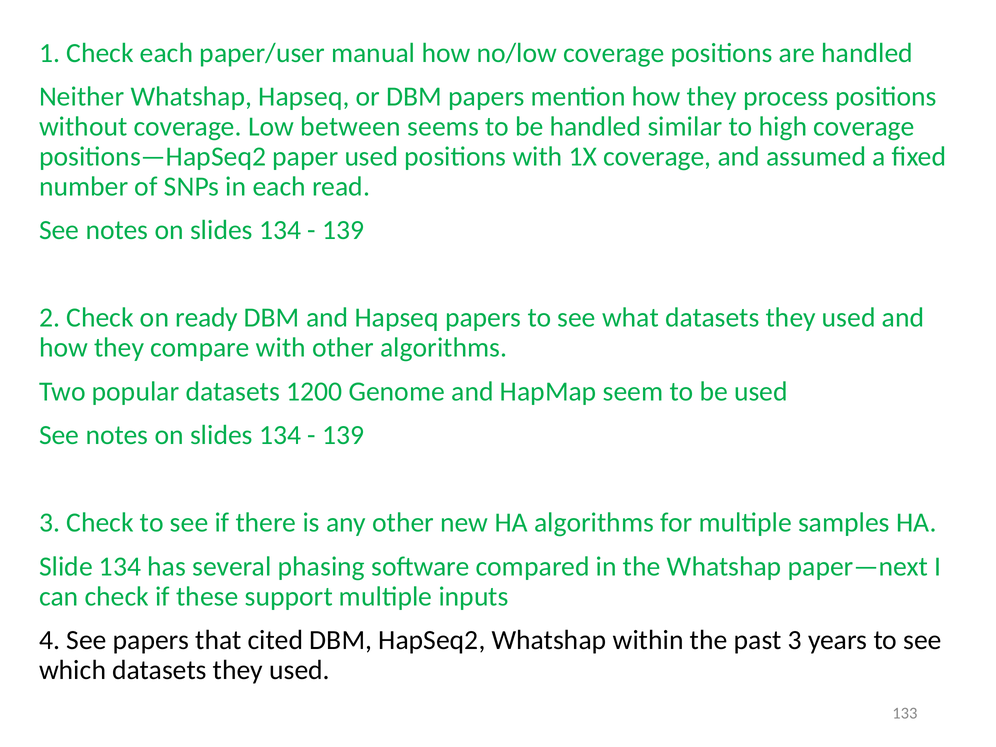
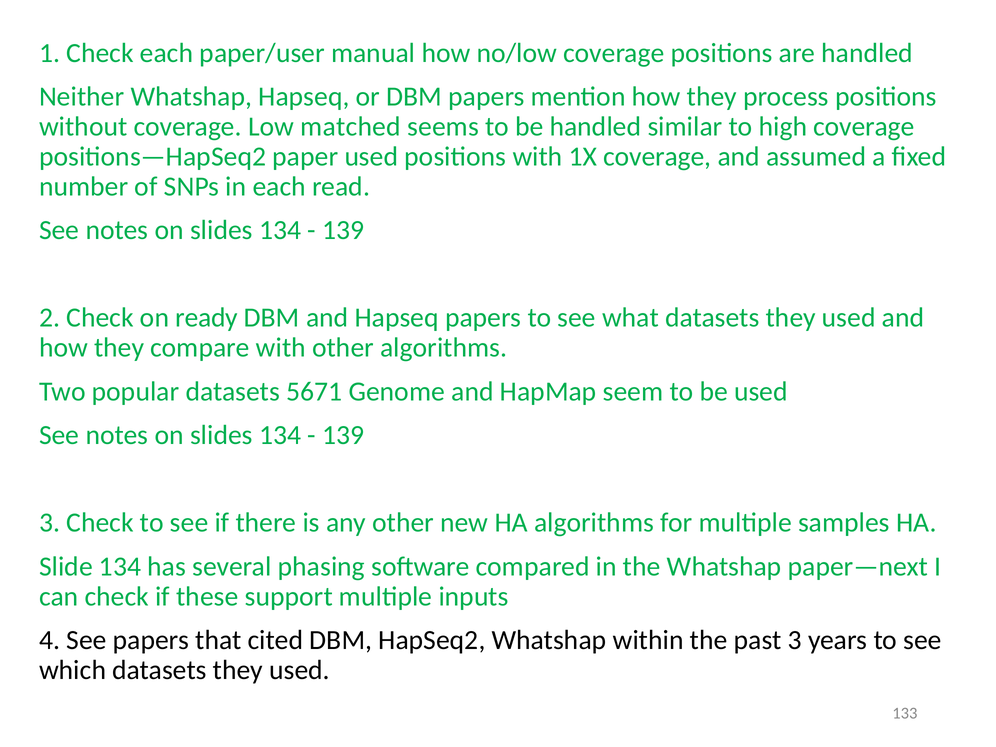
between: between -> matched (351, 127)
1200: 1200 -> 5671 (314, 391)
